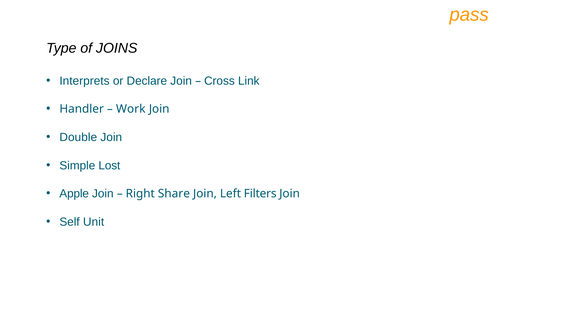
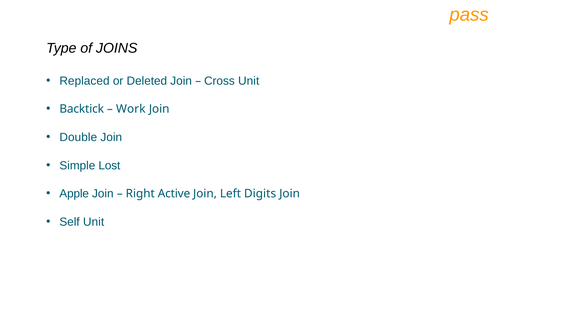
Interprets: Interprets -> Replaced (84, 81)
Declare: Declare -> Deleted (147, 81)
Cross Link: Link -> Unit (249, 81)
Handler: Handler -> Backtick (82, 109)
Share: Share -> Active (174, 193)
Filters: Filters -> Digits (260, 193)
